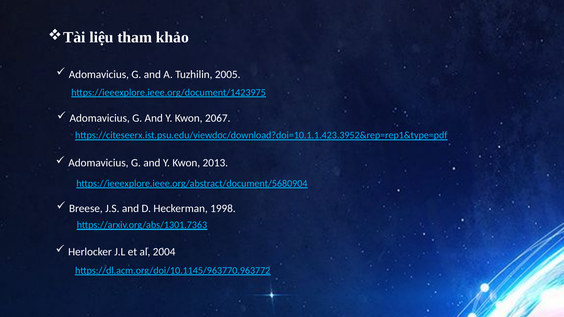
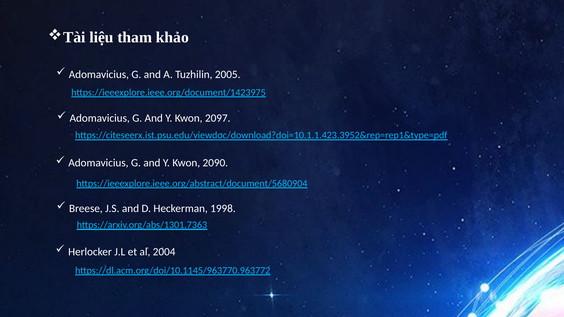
2067: 2067 -> 2097 (218, 118)
2013: 2013 -> 2090 (215, 163)
